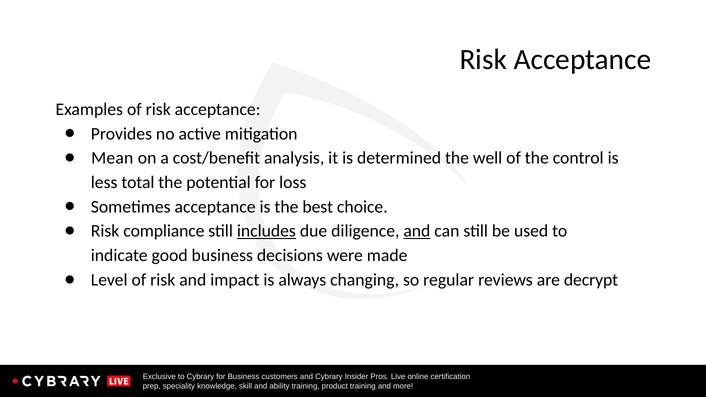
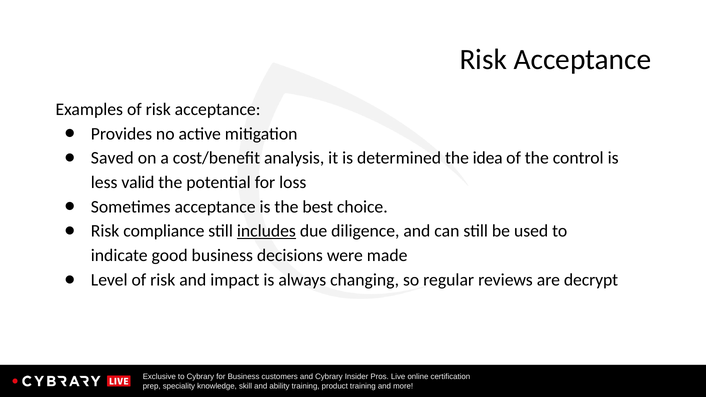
Mean: Mean -> Saved (112, 158)
well: well -> idea (488, 158)
total: total -> valid (138, 182)
and underline: present -> none (417, 231)
